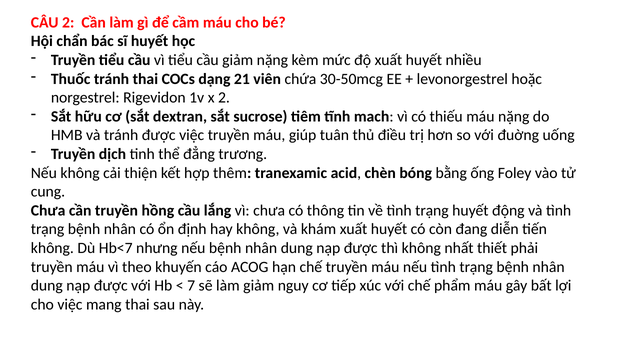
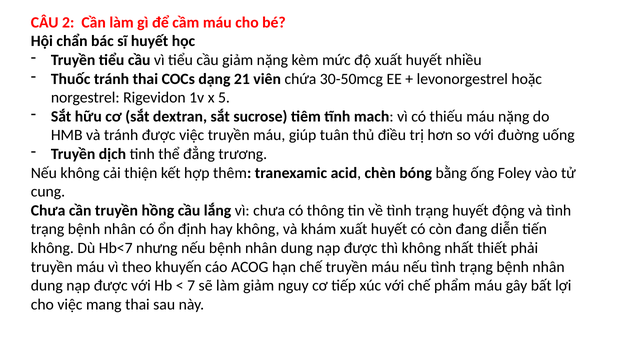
x 2: 2 -> 5 (224, 98)
